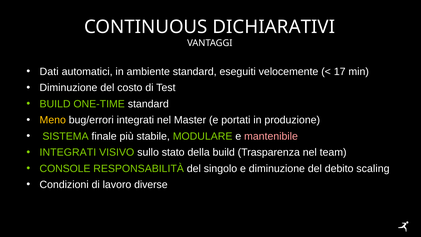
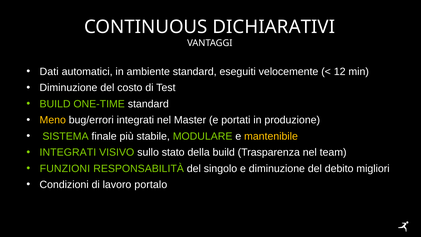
17: 17 -> 12 (340, 72)
mantenibile colour: pink -> yellow (271, 136)
CONSOLE: CONSOLE -> FUNZIONI (65, 168)
scaling: scaling -> migliori (373, 168)
diverse: diverse -> portalo (151, 185)
